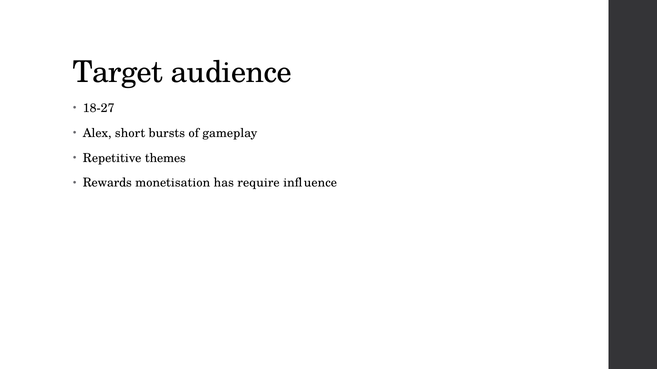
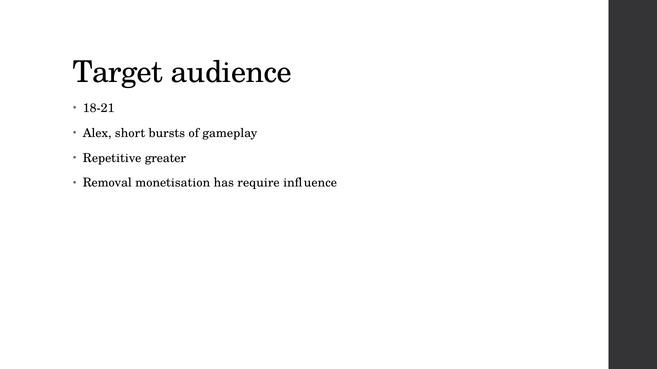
18-27: 18-27 -> 18-21 (99, 108)
themes: themes -> greater (165, 158)
Rewards: Rewards -> Removal (107, 183)
